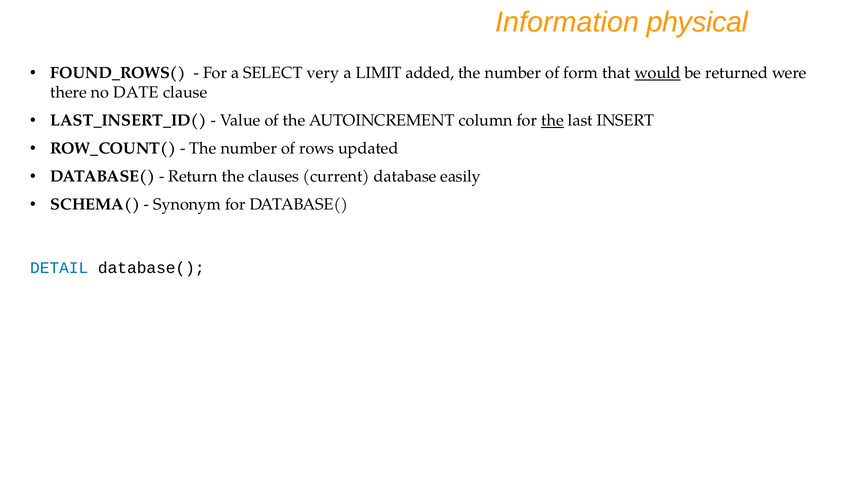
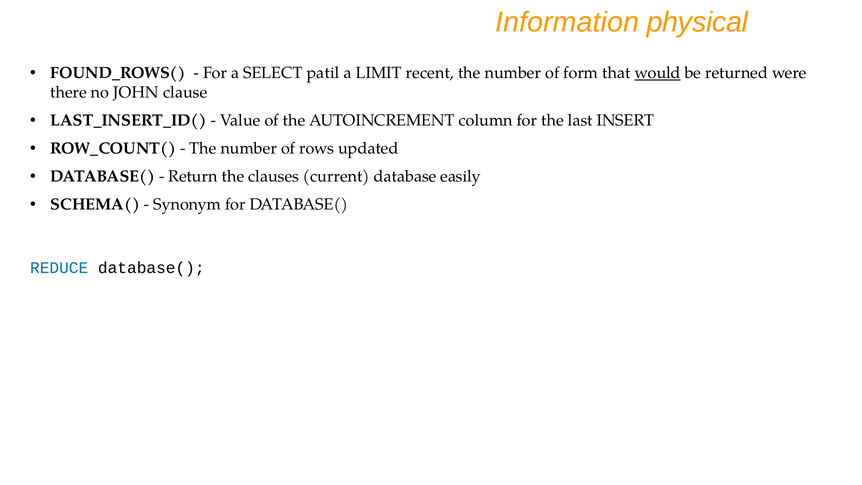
very: very -> patil (323, 73)
added: added -> recent (430, 73)
DATE: DATE -> JOHN (136, 93)
the underline: present -> none (553, 121)
DETAIL: DETAIL -> REDUCE (59, 268)
